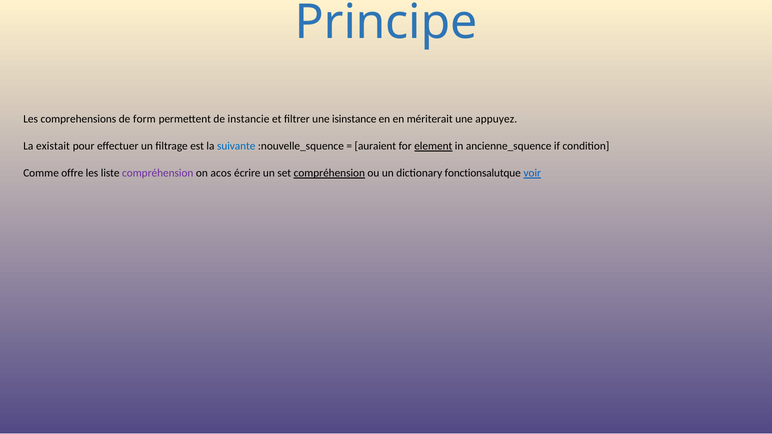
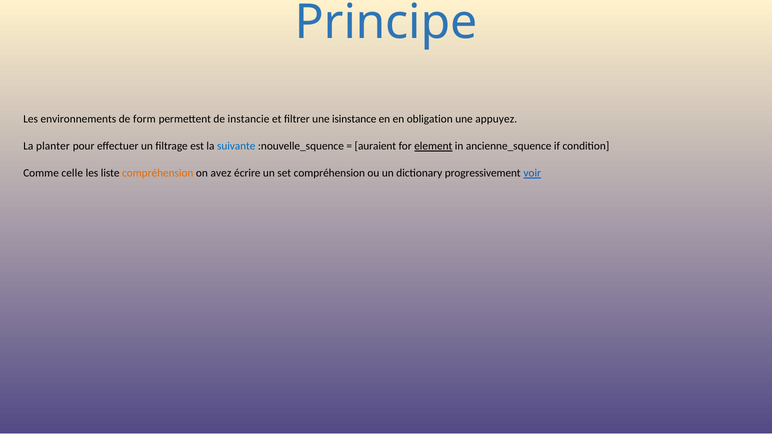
comprehensions: comprehensions -> environnements (78, 119)
mériterait: mériterait -> obligation (430, 119)
existait: existait -> planter (53, 146)
offre: offre -> celle (72, 173)
compréhension colour: purple -> orange (158, 173)
acos: acos -> avez (221, 173)
compréhension underline: present -> none (329, 173)
fonctionsalutque: fonctionsalutque -> progressivement (483, 173)
